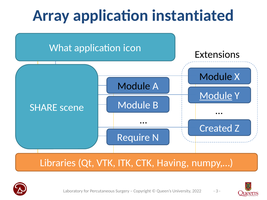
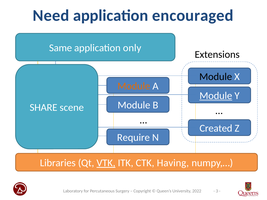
Array: Array -> Need (51, 16)
instantiated: instantiated -> encouraged (193, 16)
What: What -> Same (61, 48)
icon: icon -> only (132, 48)
Module colour: black -> orange (134, 86)
VTK underline: none -> present (106, 163)
